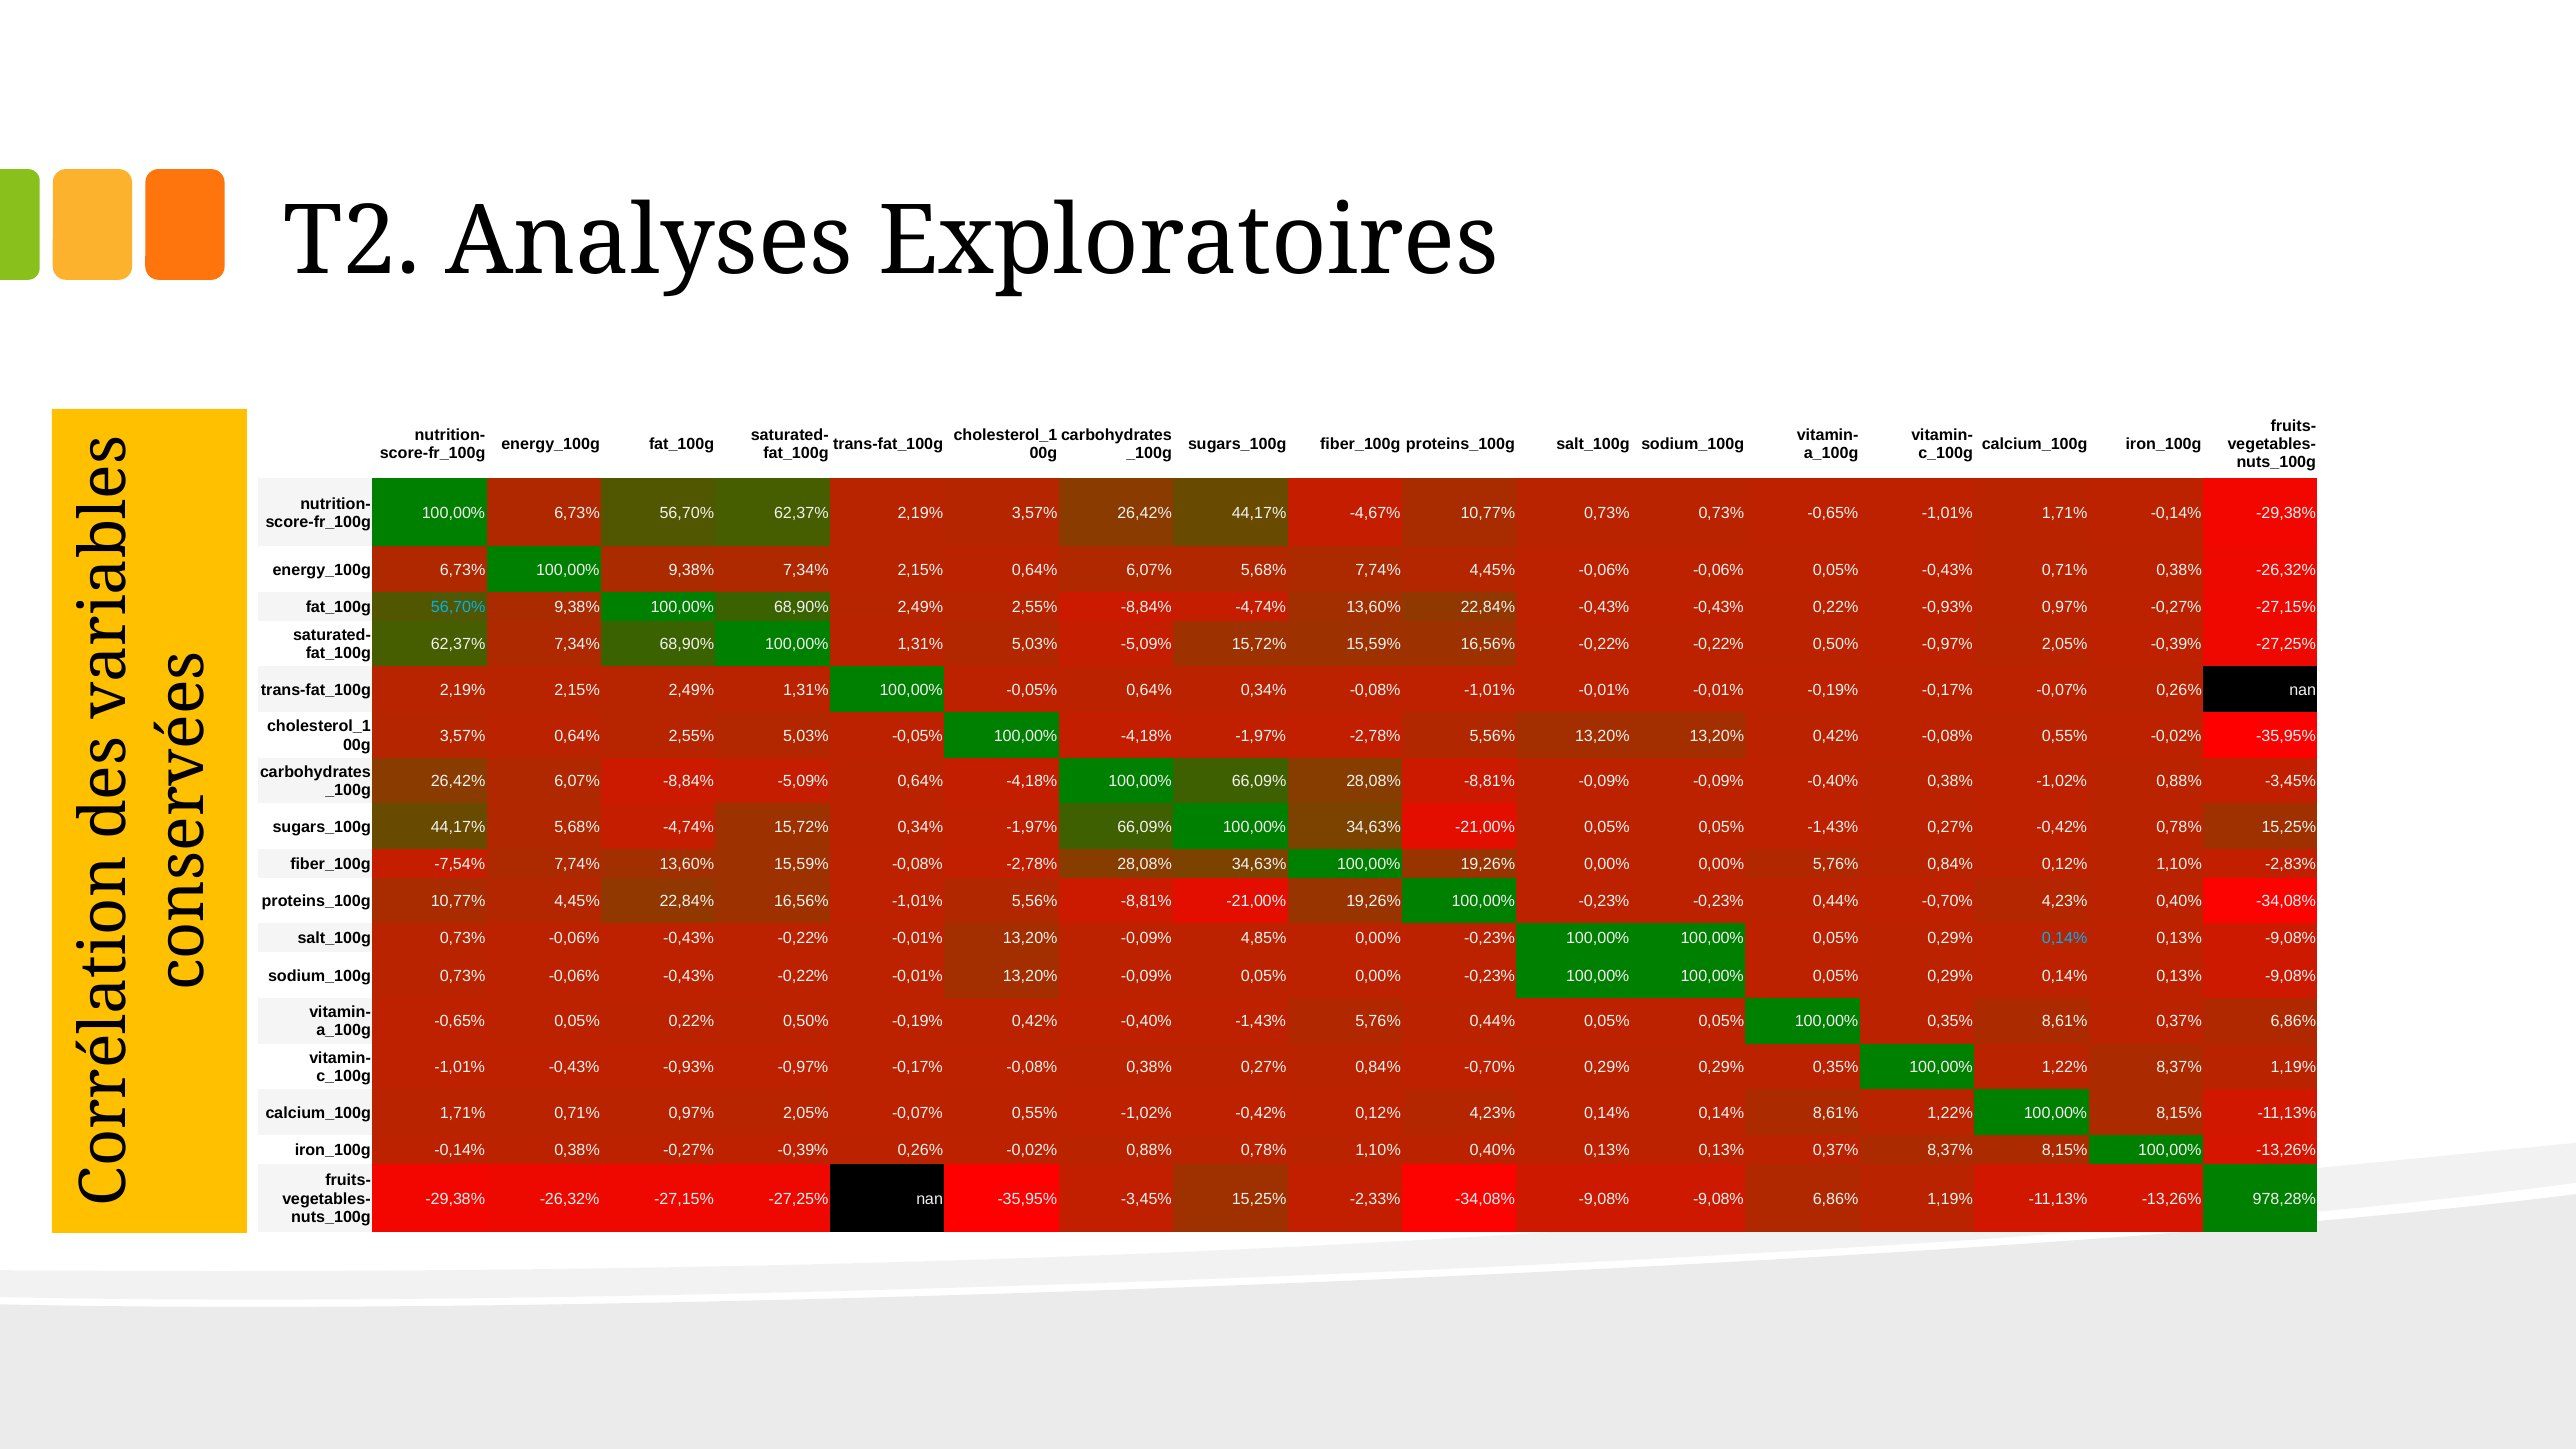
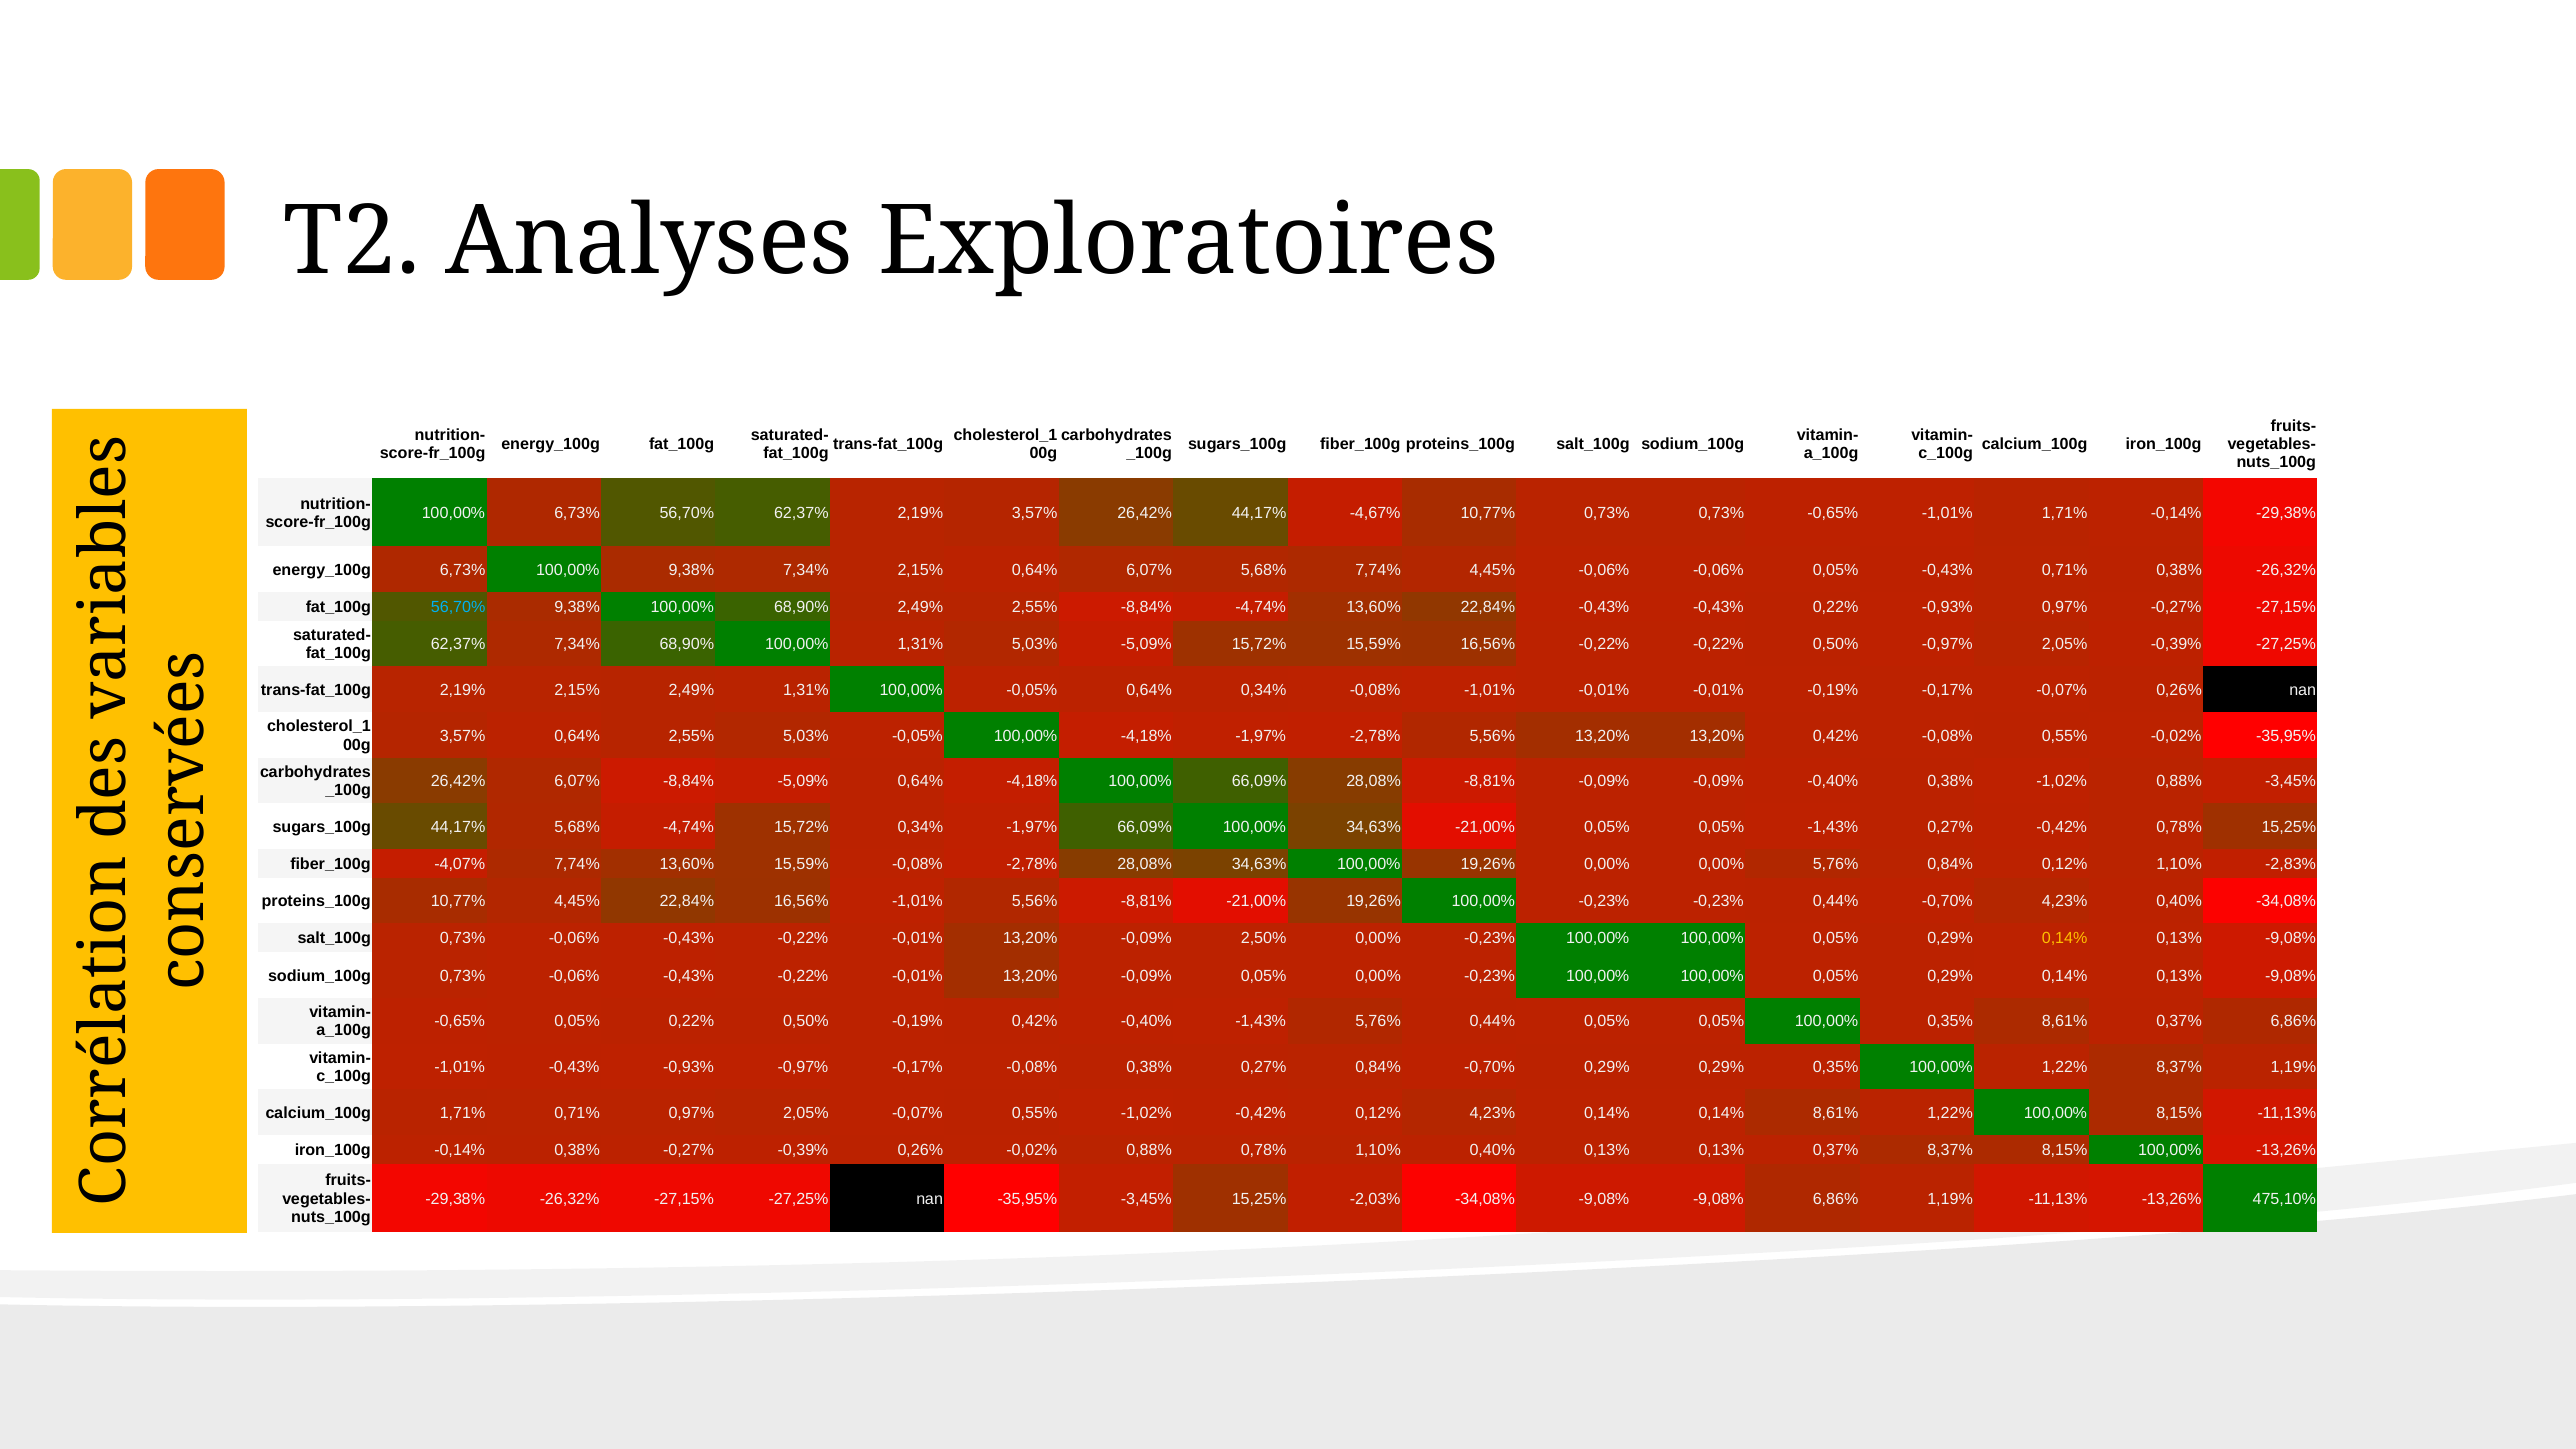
-7,54%: -7,54% -> -4,07% (460, 865)
4,85%: 4,85% -> 2,50% (1264, 939)
0,14% colour: light blue -> yellow (2065, 939)
-2,33%: -2,33% -> -2,03% (1375, 1199)
978,28%: 978,28% -> 475,10% (2284, 1199)
